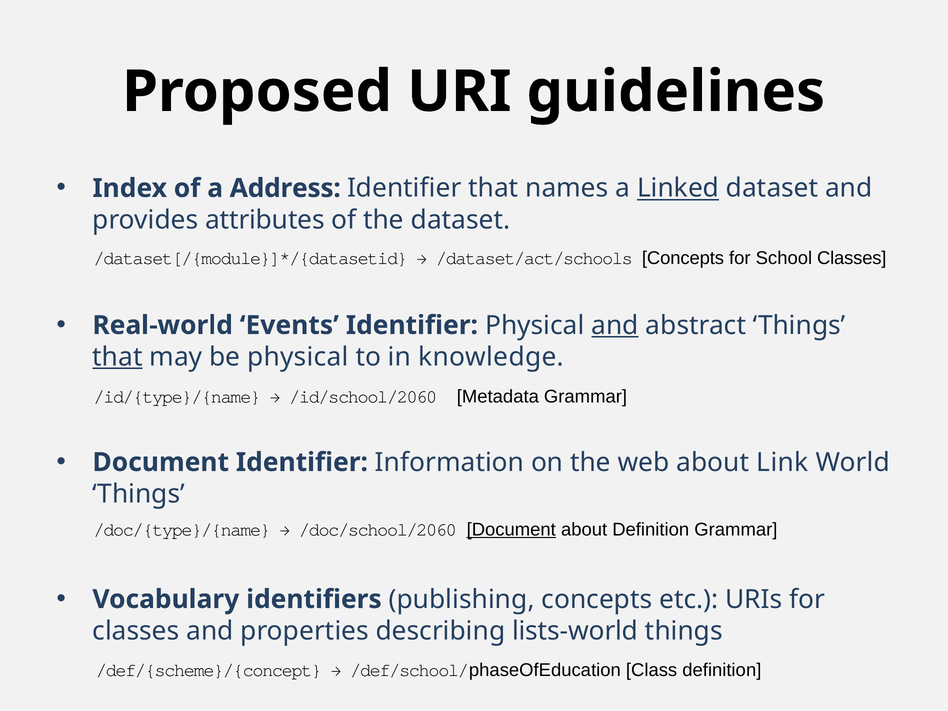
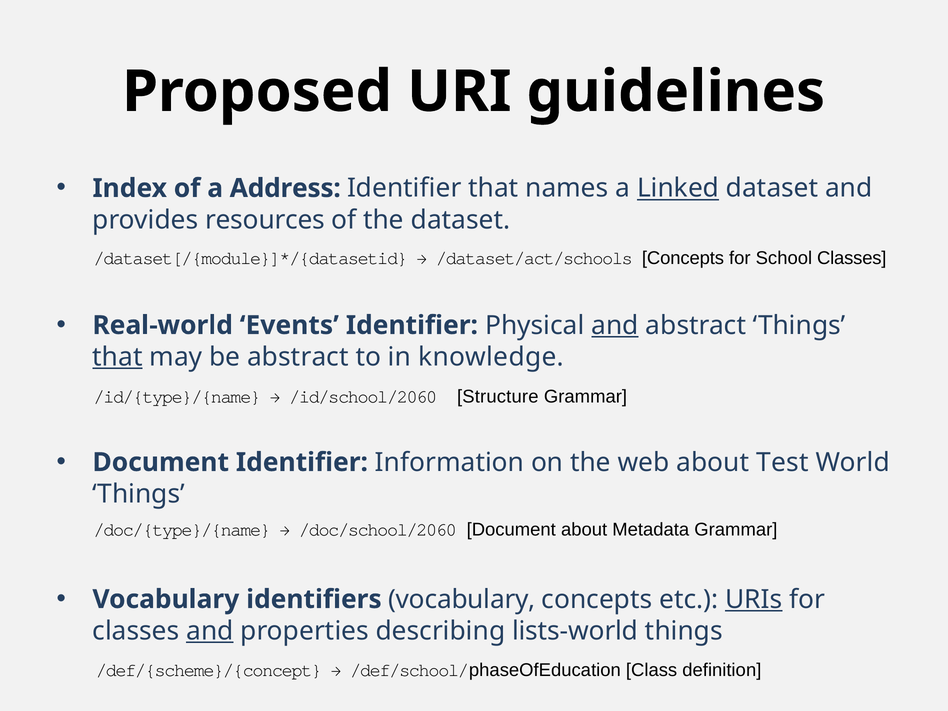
attributes: attributes -> resources (265, 220)
be physical: physical -> abstract (298, 357)
Metadata: Metadata -> Structure (498, 397)
Link: Link -> Test (782, 462)
Document underline: present -> none (511, 529)
about Definition: Definition -> Metadata (651, 529)
identifiers publishing: publishing -> vocabulary (462, 599)
URIs underline: none -> present (754, 599)
and underline: none -> present (210, 631)
